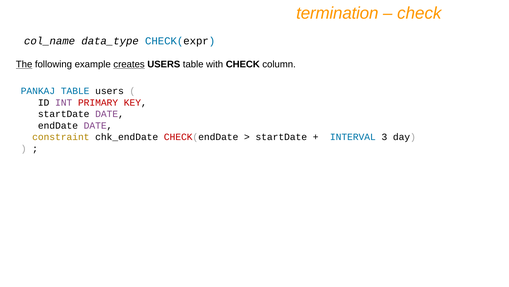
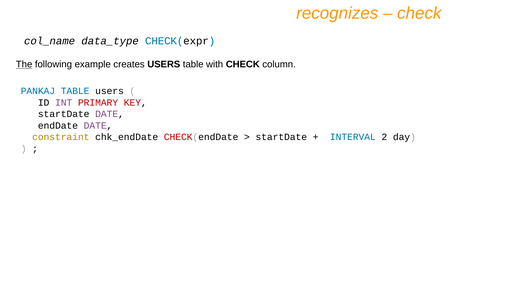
termination: termination -> recognizes (337, 13)
creates underline: present -> none (129, 64)
3: 3 -> 2 (384, 137)
